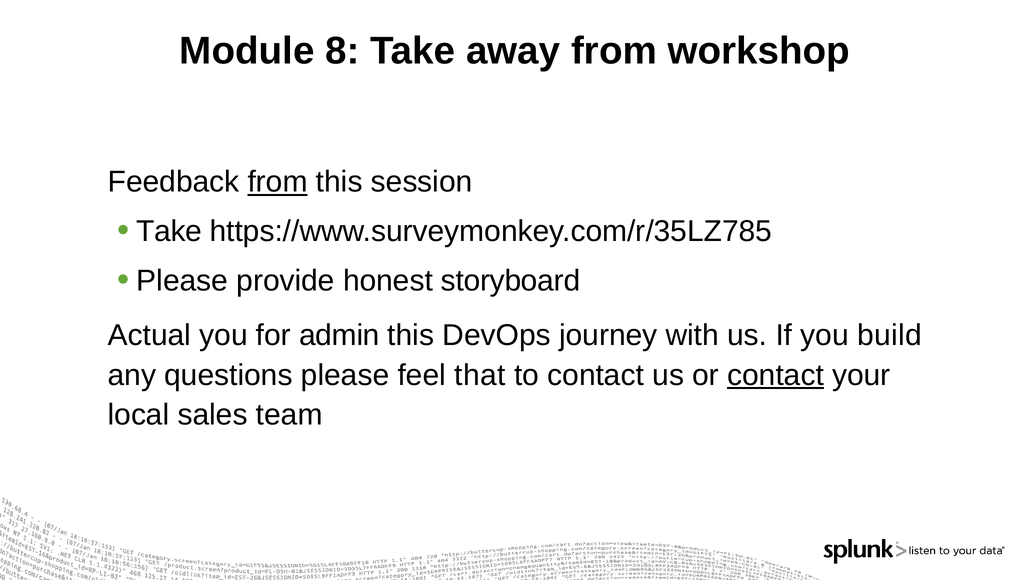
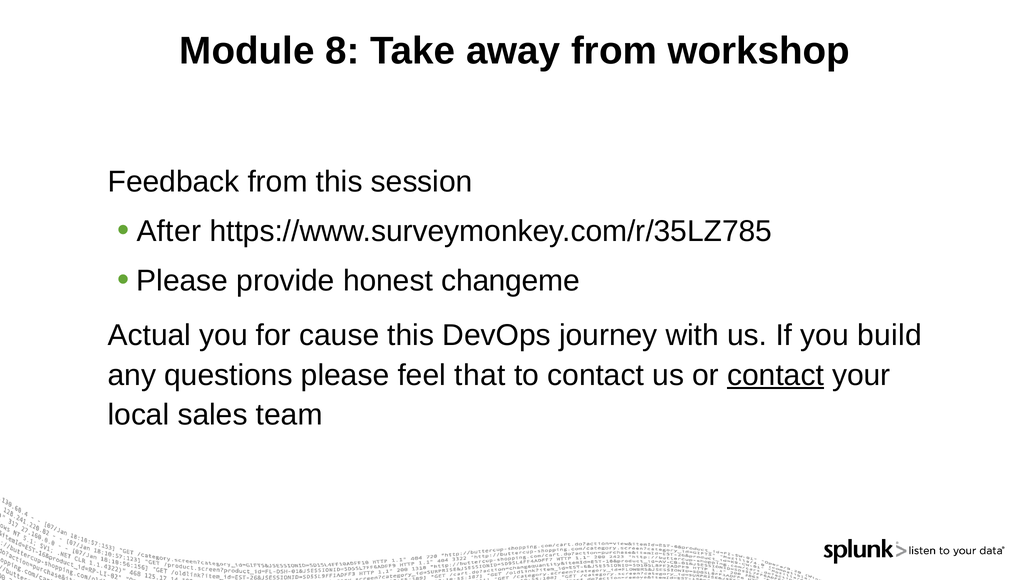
from underline: present -> none (278, 182)
Take: Take -> After (169, 231)
storyboard: storyboard -> changeme (511, 280)
admin: admin -> cause (339, 335)
